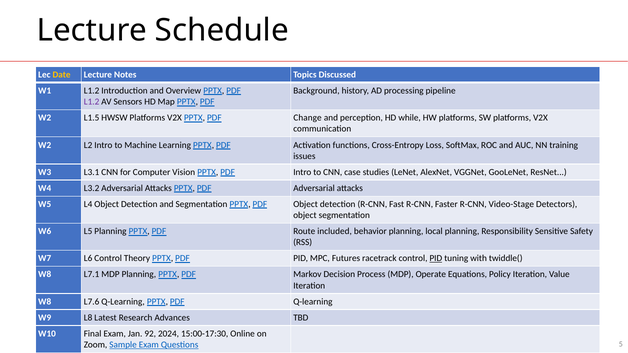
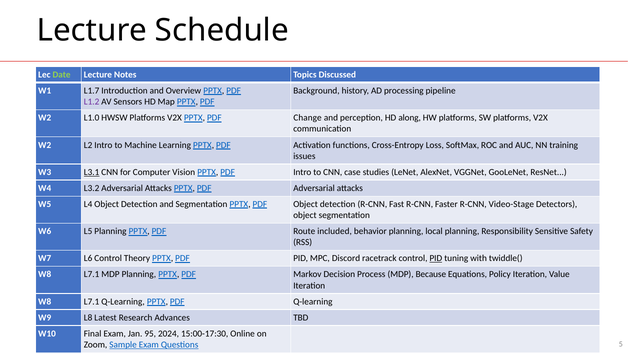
Date colour: yellow -> light green (62, 75)
W1 L1.2: L1.2 -> L1.7 (92, 91)
L1.5: L1.5 -> L1.0 (92, 118)
while: while -> along (410, 118)
L3.1 underline: none -> present (92, 172)
Futures: Futures -> Discord (346, 259)
Operate: Operate -> Because (431, 275)
L7.6: L7.6 -> L7.1 (92, 302)
92: 92 -> 95 (150, 334)
